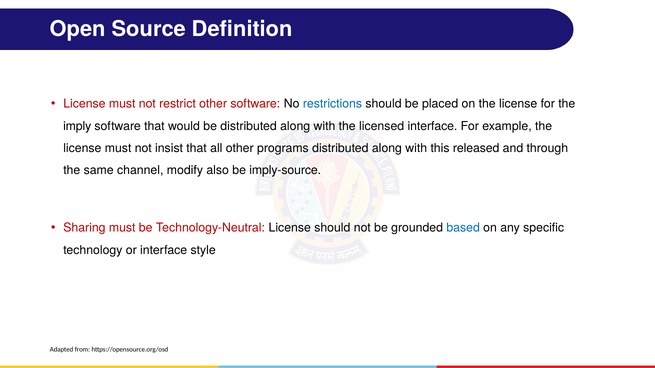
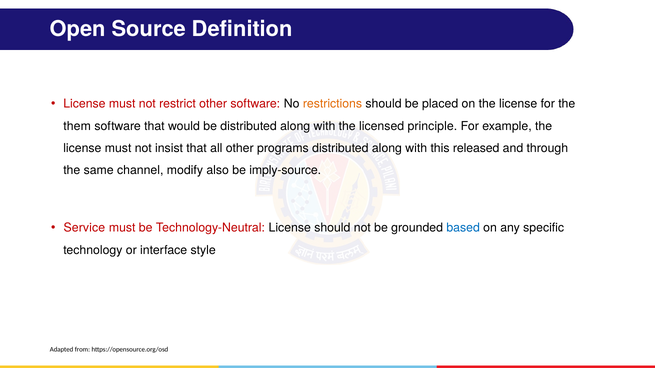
restrictions colour: blue -> orange (332, 104)
imply: imply -> them (77, 126)
licensed interface: interface -> principle (432, 126)
Sharing: Sharing -> Service (84, 228)
